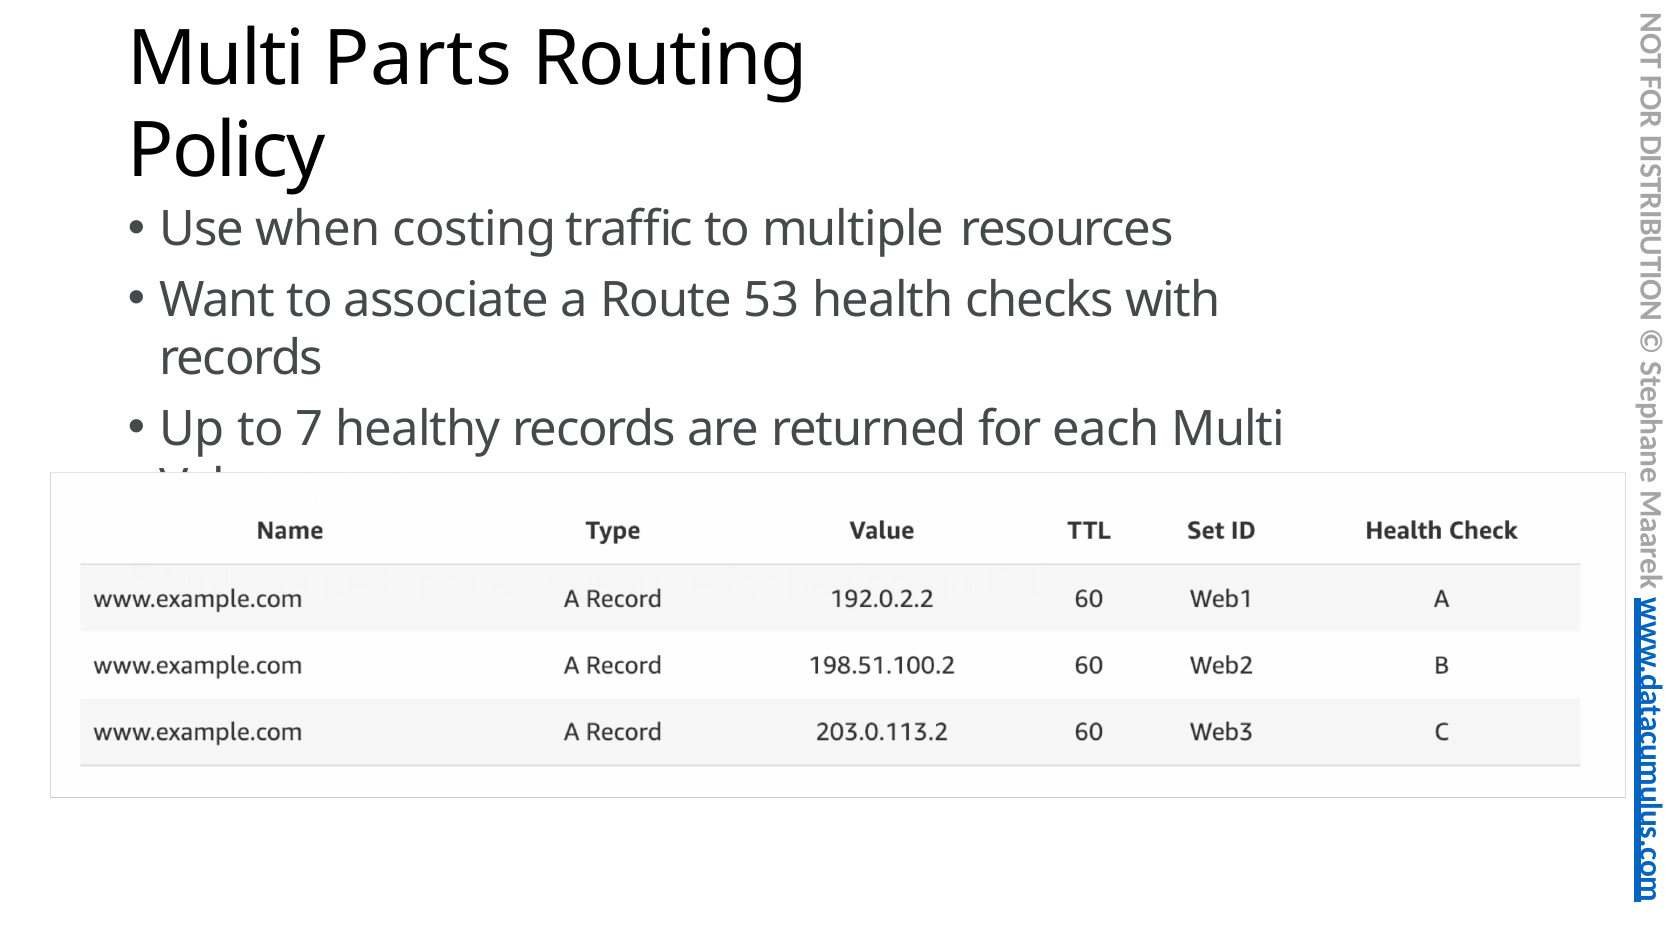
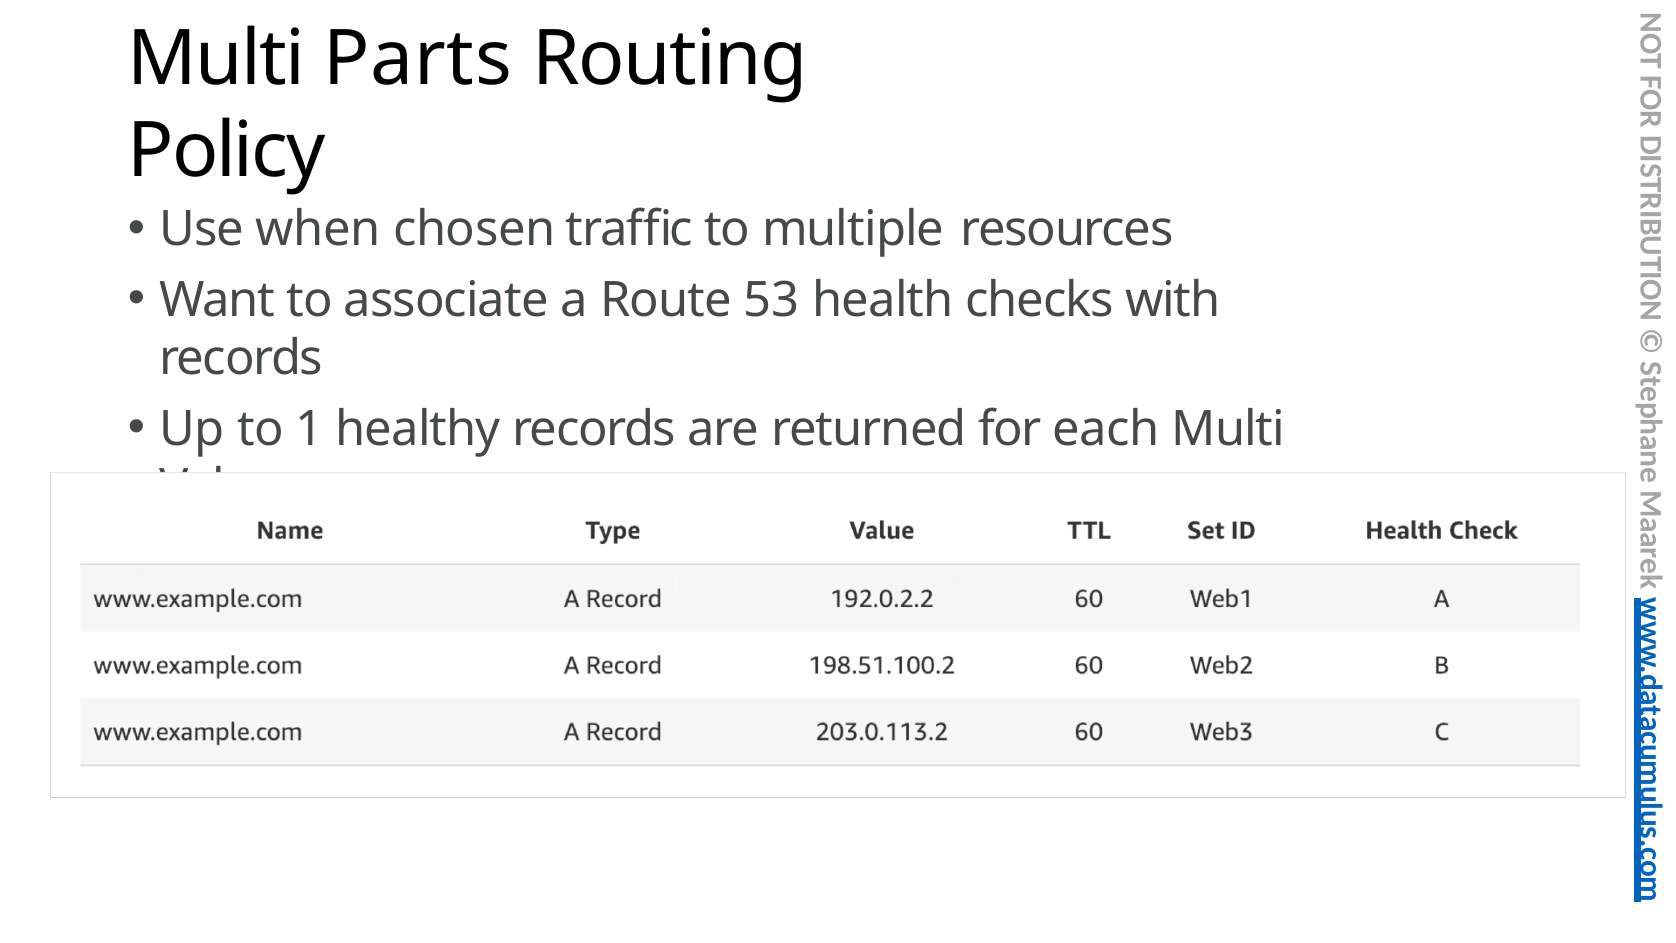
costing: costing -> chosen (474, 230)
7: 7 -> 1 (309, 429)
